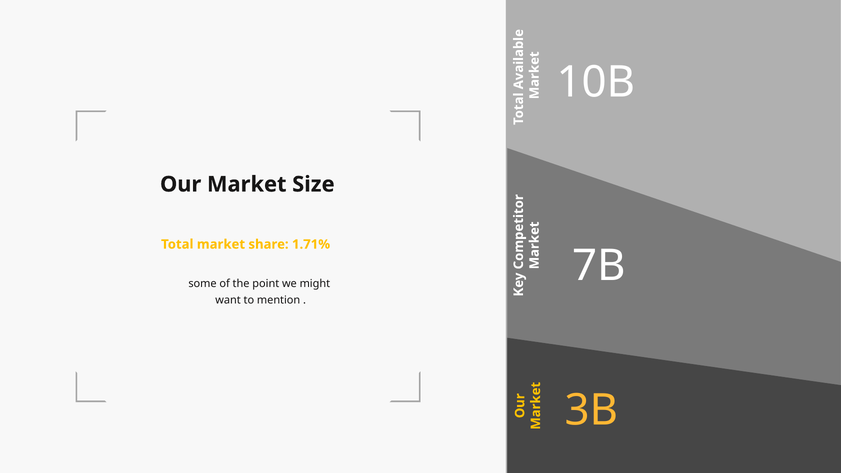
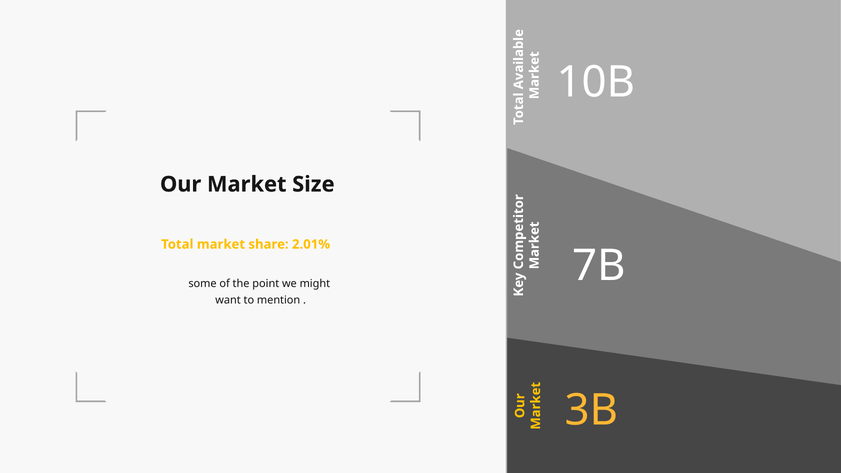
1.71%: 1.71% -> 2.01% (311, 244)
